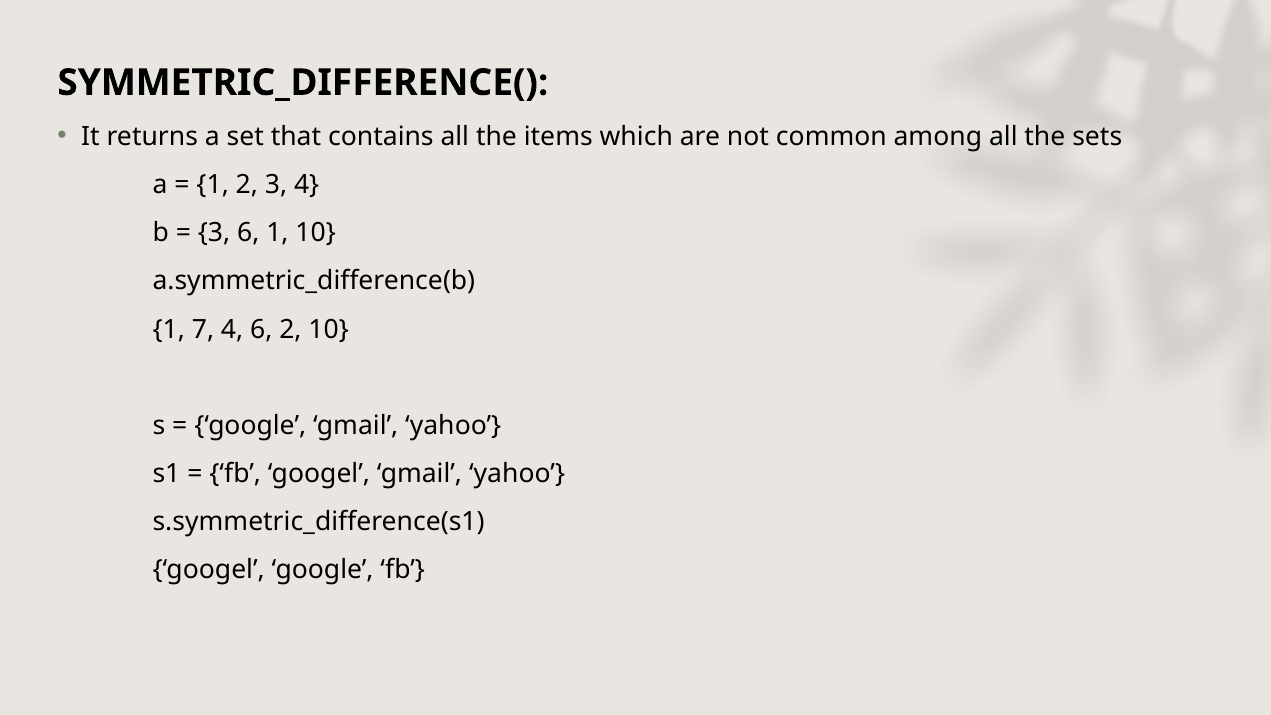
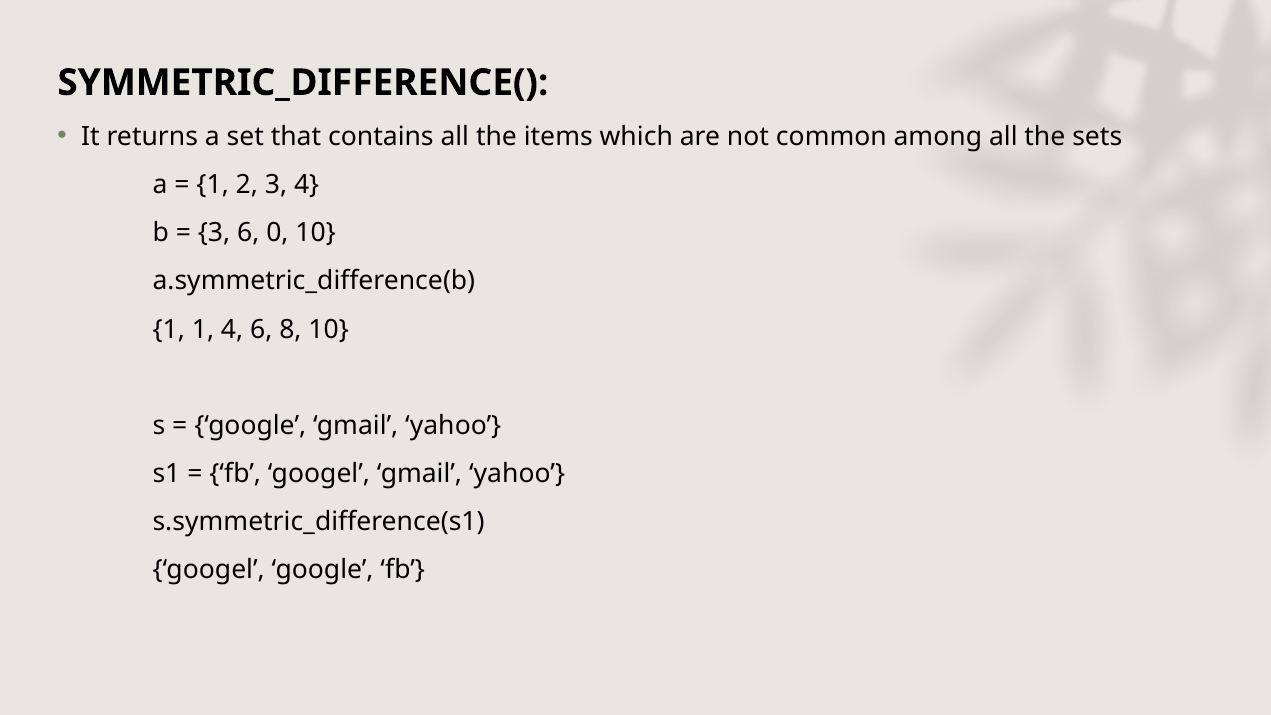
6 1: 1 -> 0 (277, 233)
1 7: 7 -> 1 (203, 329)
6 2: 2 -> 8 (290, 329)
